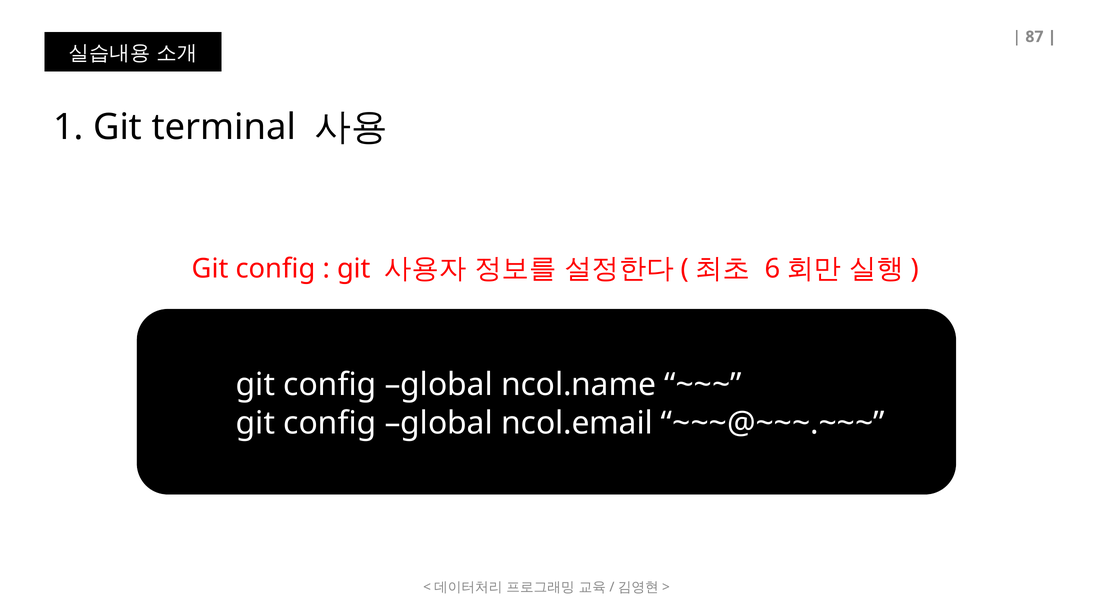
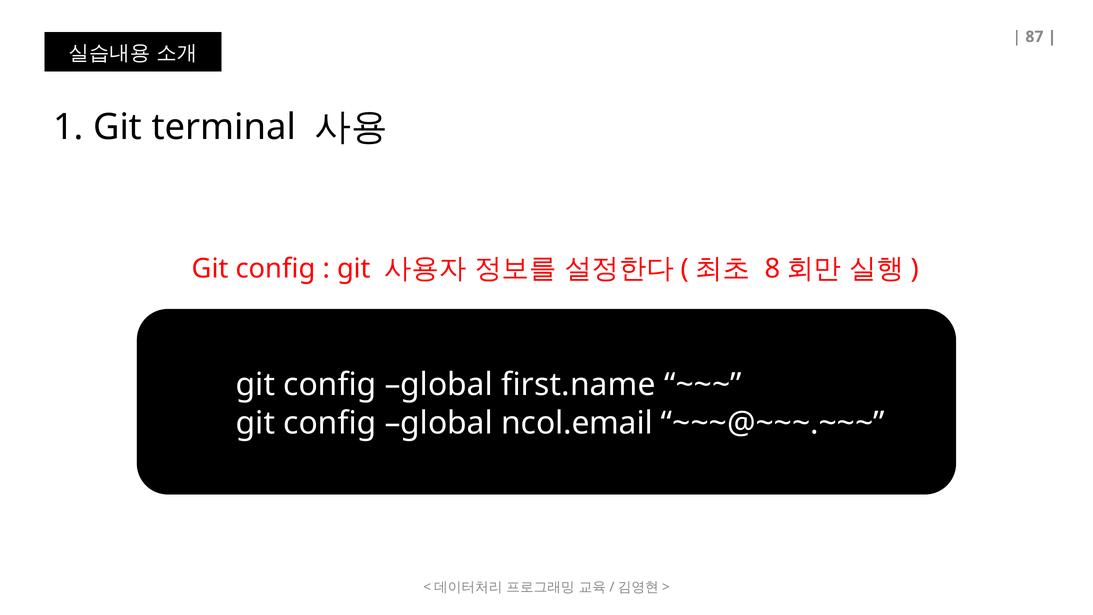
6: 6 -> 8 (772, 269)
ncol.name: ncol.name -> first.name (579, 385)
